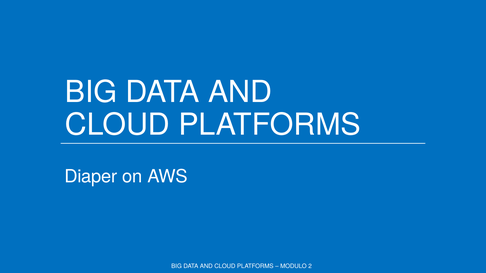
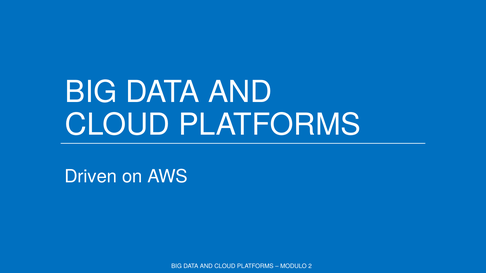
Diaper: Diaper -> Driven (91, 177)
